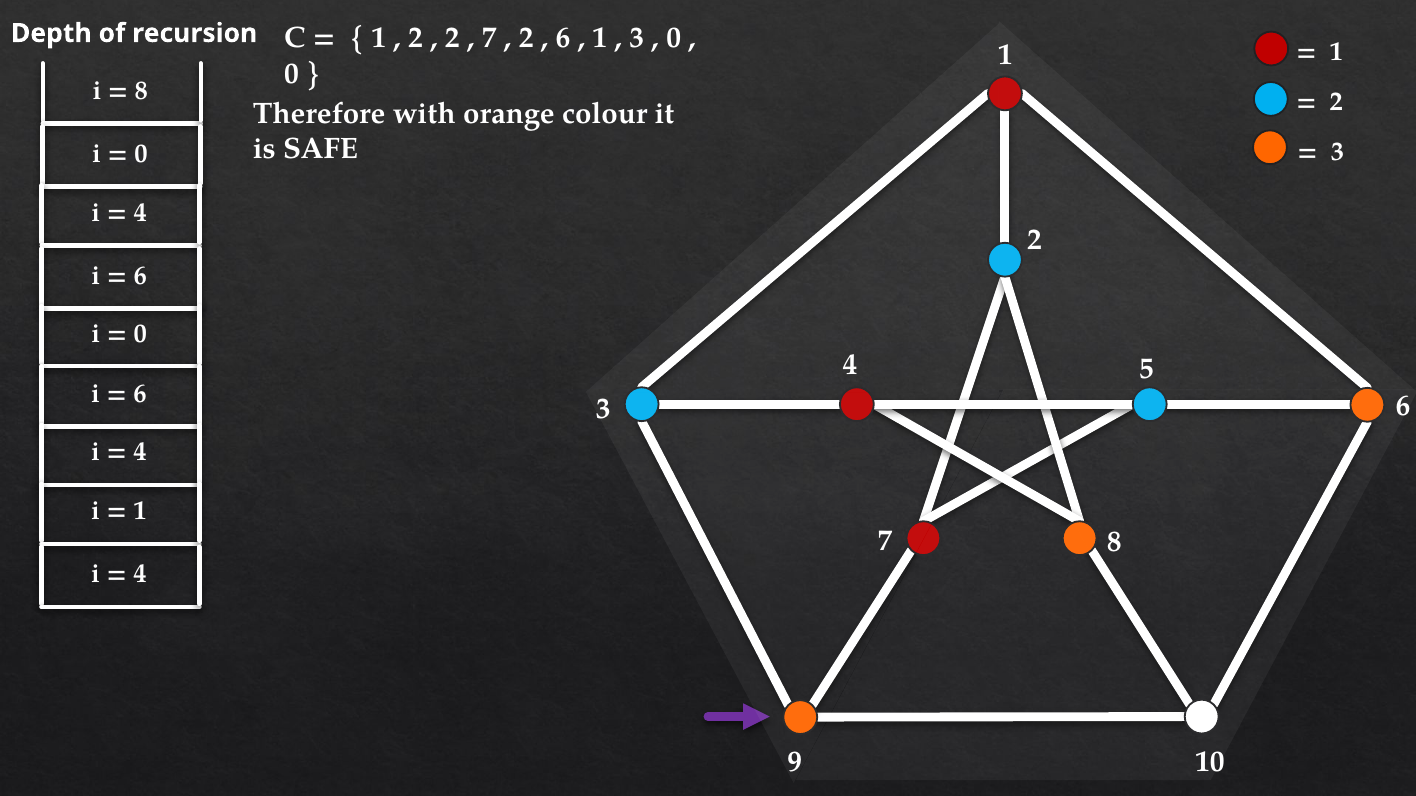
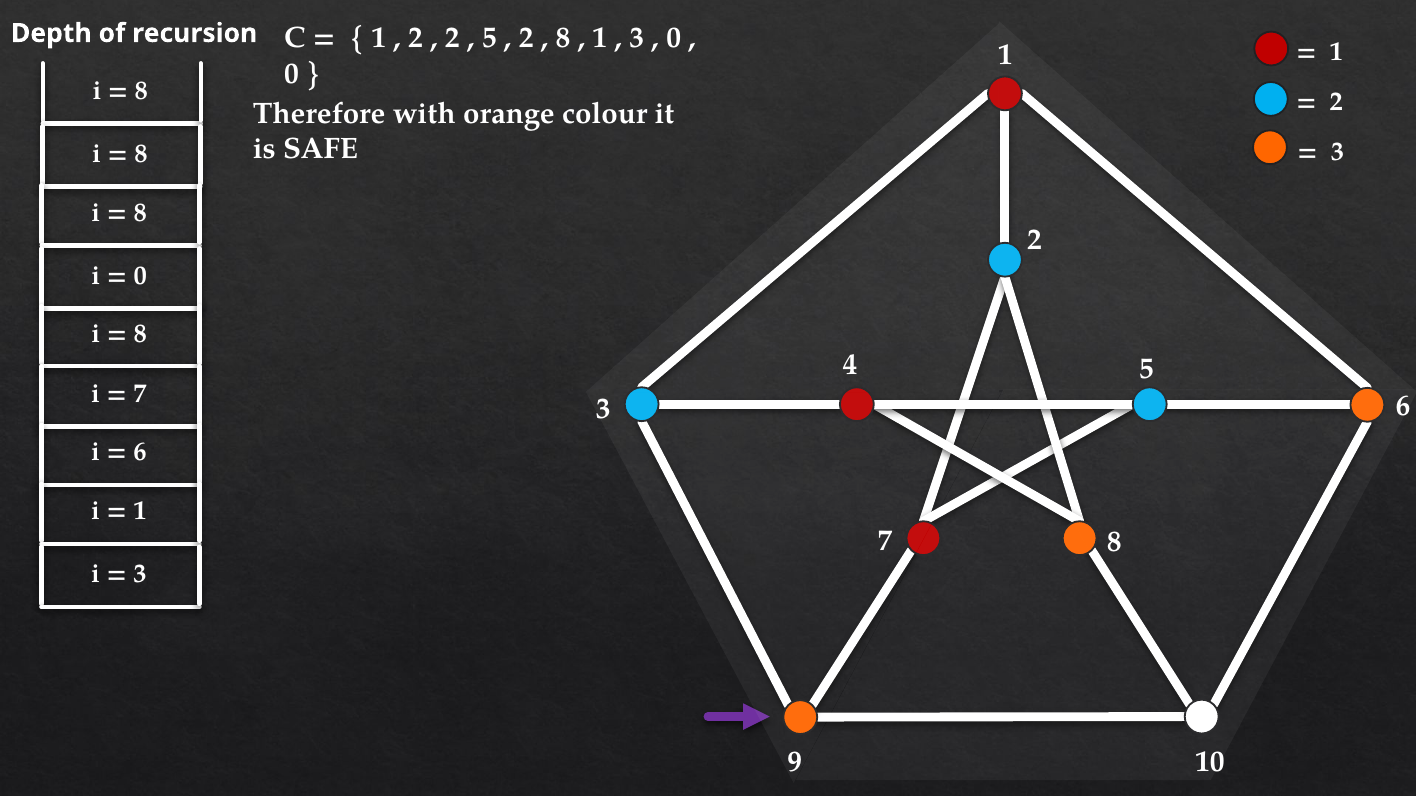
7: 7 -> 5 (489, 38)
6: 6 -> 8 (563, 38)
0: 0 -> 8 (141, 154)
4: 4 -> 8 (140, 213)
6: 6 -> 0 (140, 276)
0: 0 -> 8 (140, 333)
6: 6 -> 7 (140, 394)
4: 4 -> 6 (140, 452)
4: 4 -> 3 (140, 574)
